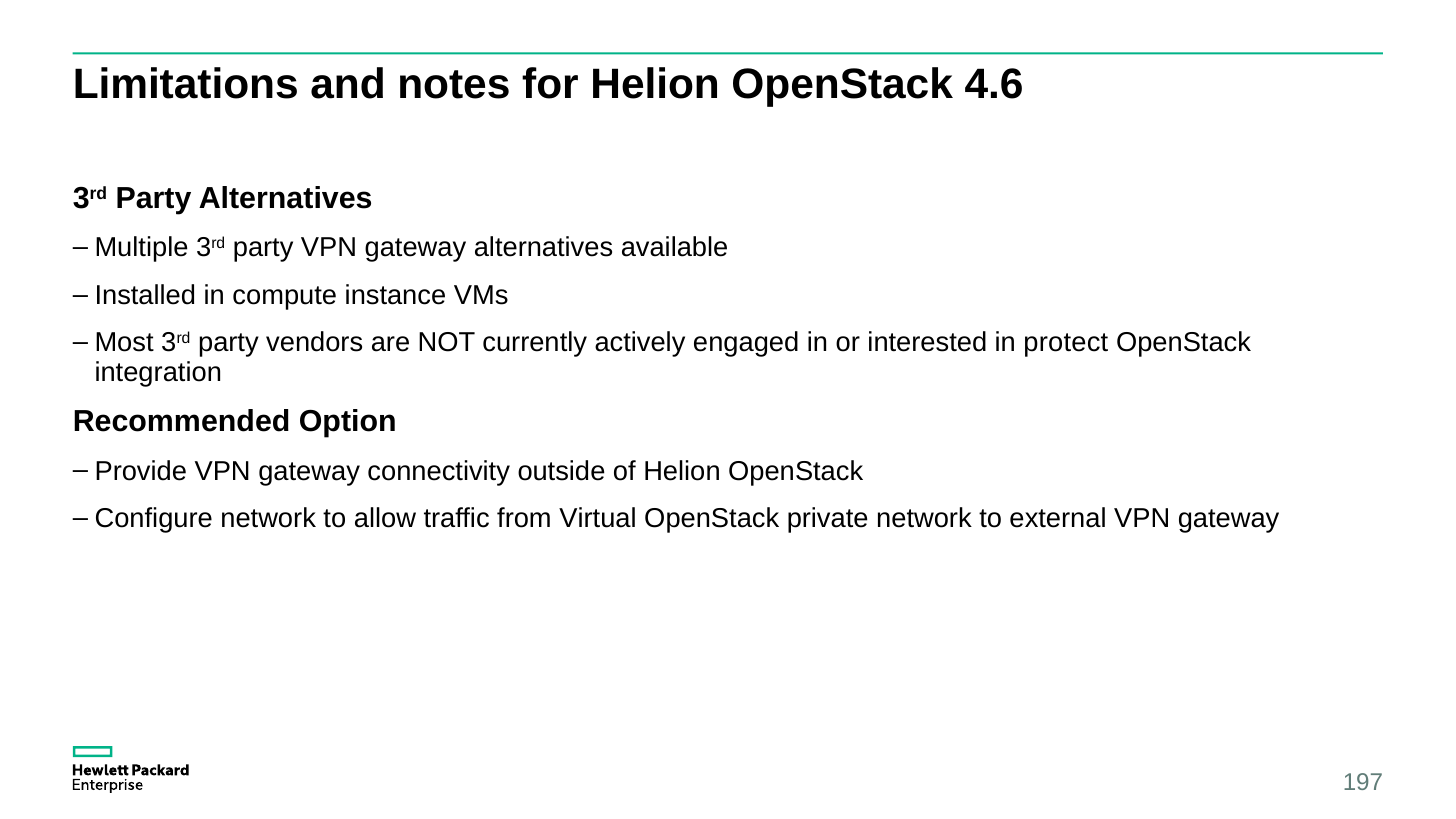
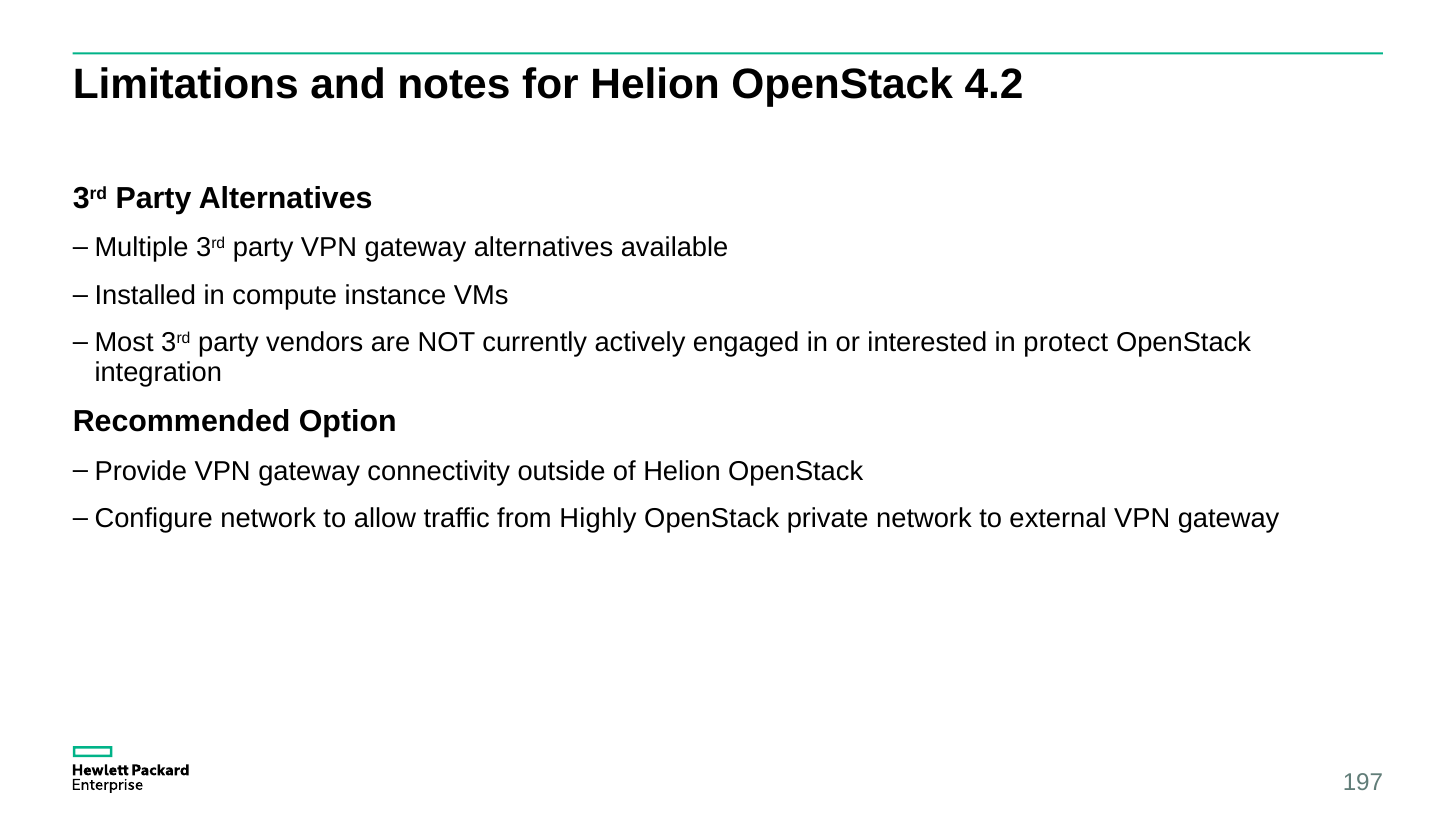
4.6: 4.6 -> 4.2 (994, 85)
Virtual: Virtual -> Highly (598, 519)
